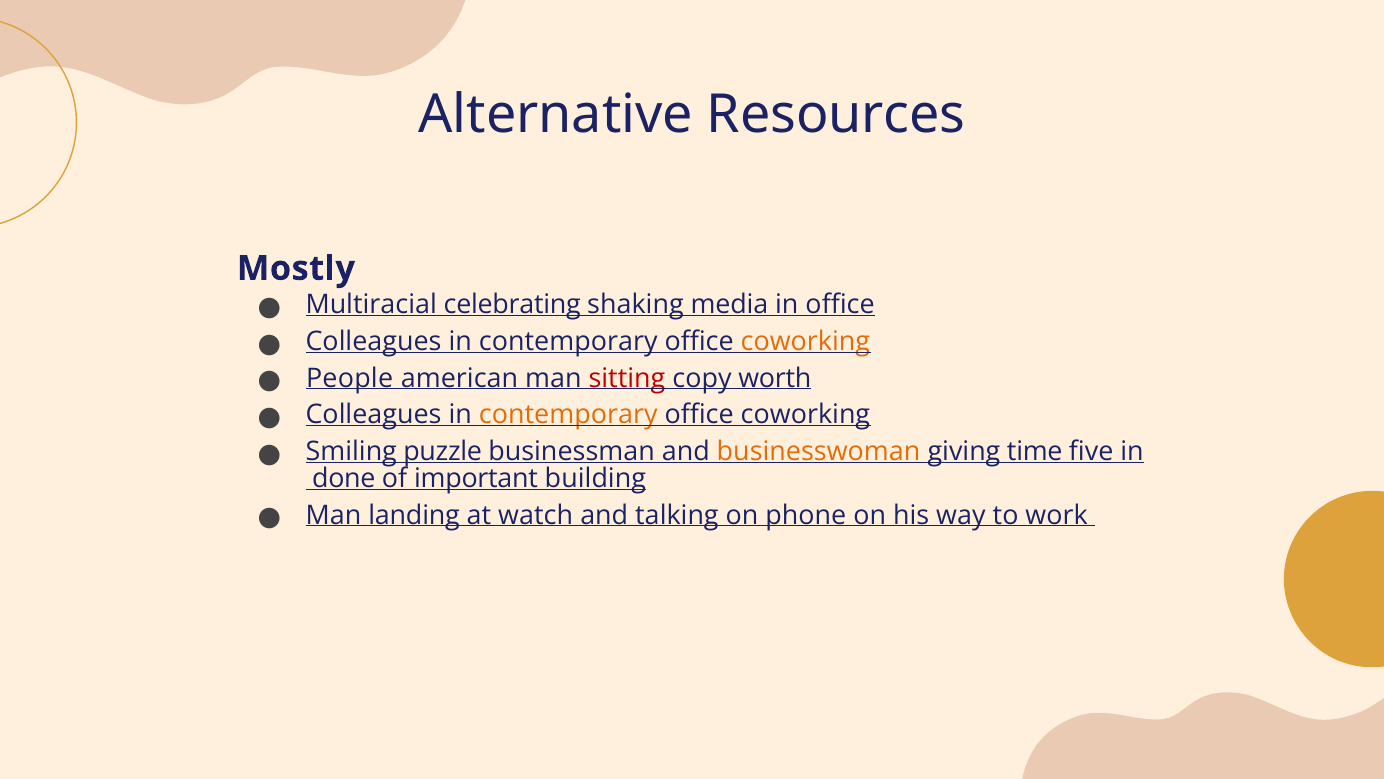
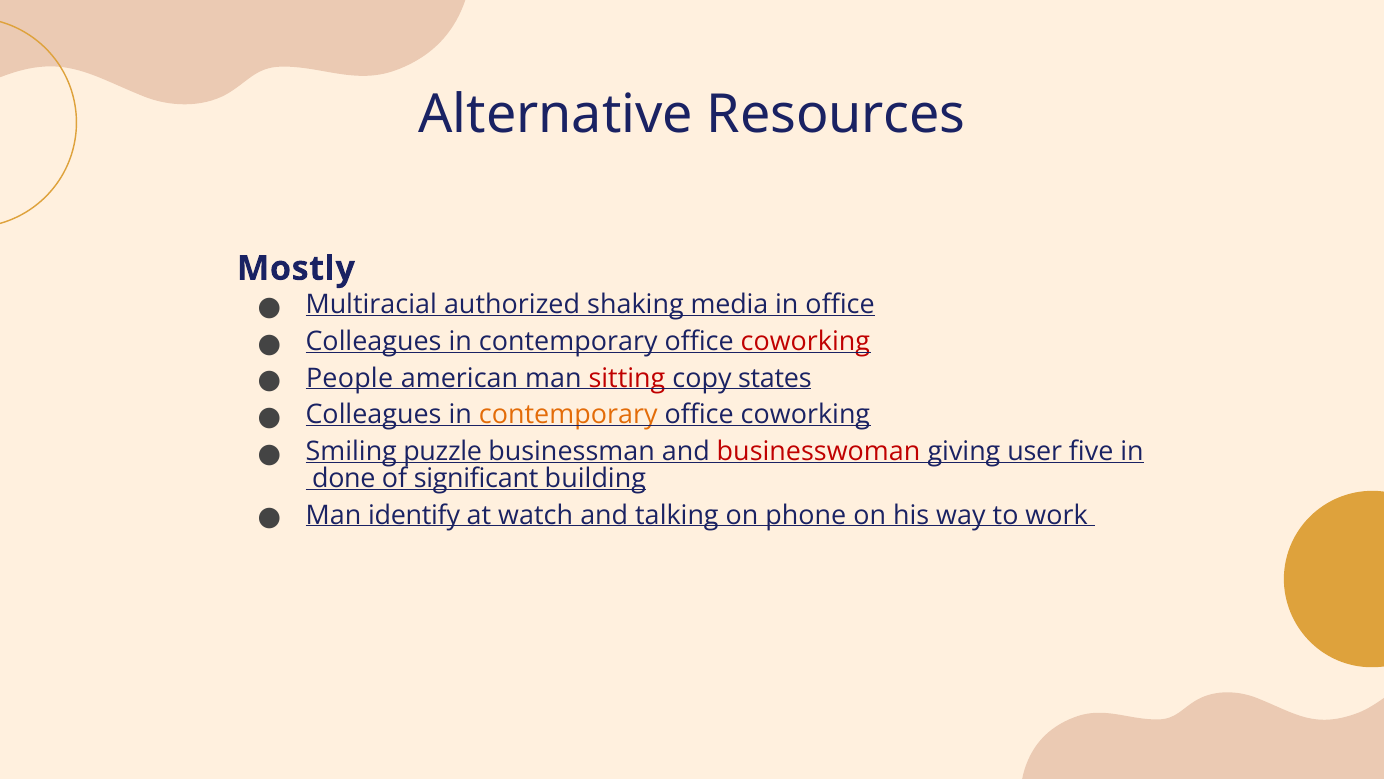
celebrating: celebrating -> authorized (512, 305)
coworking colour: orange -> red (805, 341)
worth: worth -> states (775, 378)
businesswoman colour: orange -> red (819, 451)
time: time -> user (1035, 451)
important: important -> significant (476, 478)
landing: landing -> identify (414, 515)
